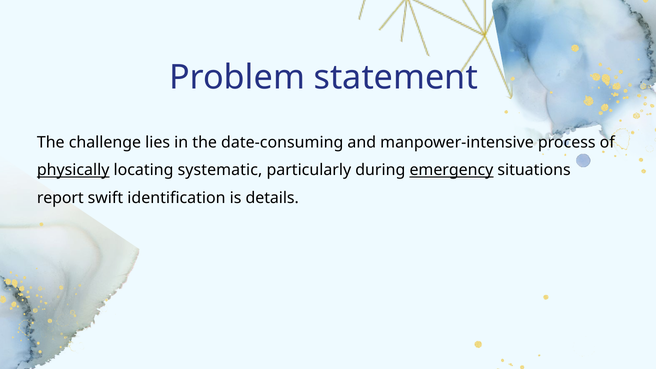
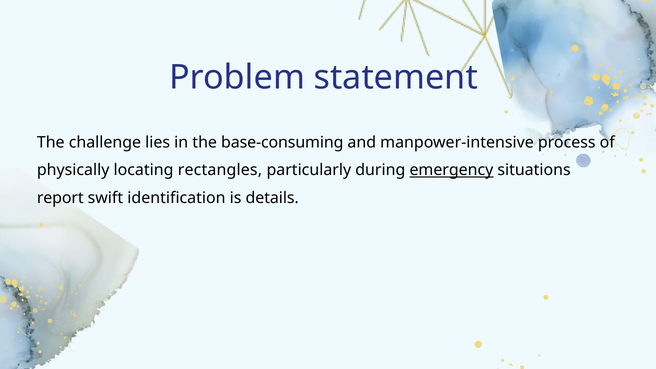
date-consuming: date-consuming -> base-consuming (282, 142)
physically underline: present -> none (73, 170)
systematic: systematic -> rectangles (220, 170)
